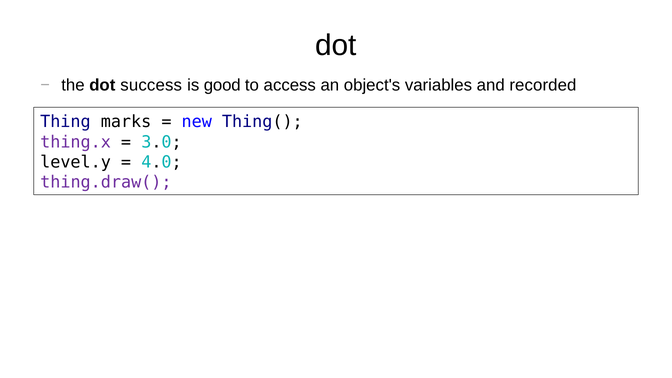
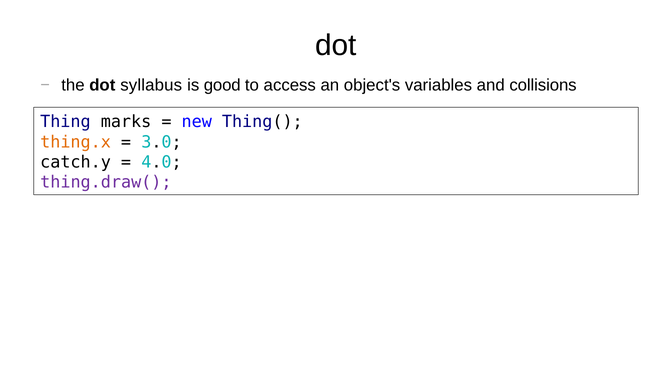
success: success -> syllabus (151, 85)
recorded: recorded -> collisions (543, 85)
thing.x colour: purple -> orange (76, 142)
level.y: level.y -> catch.y (76, 162)
